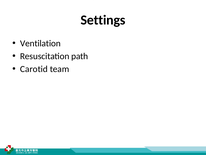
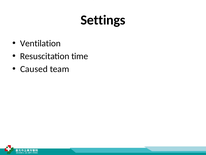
path: path -> time (80, 56)
Carotid: Carotid -> Caused (34, 69)
